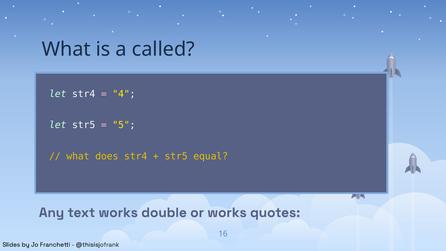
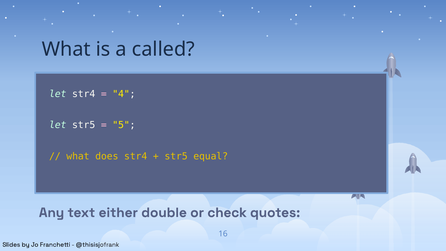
text works: works -> either (118, 212)
or works: works -> check (227, 212)
